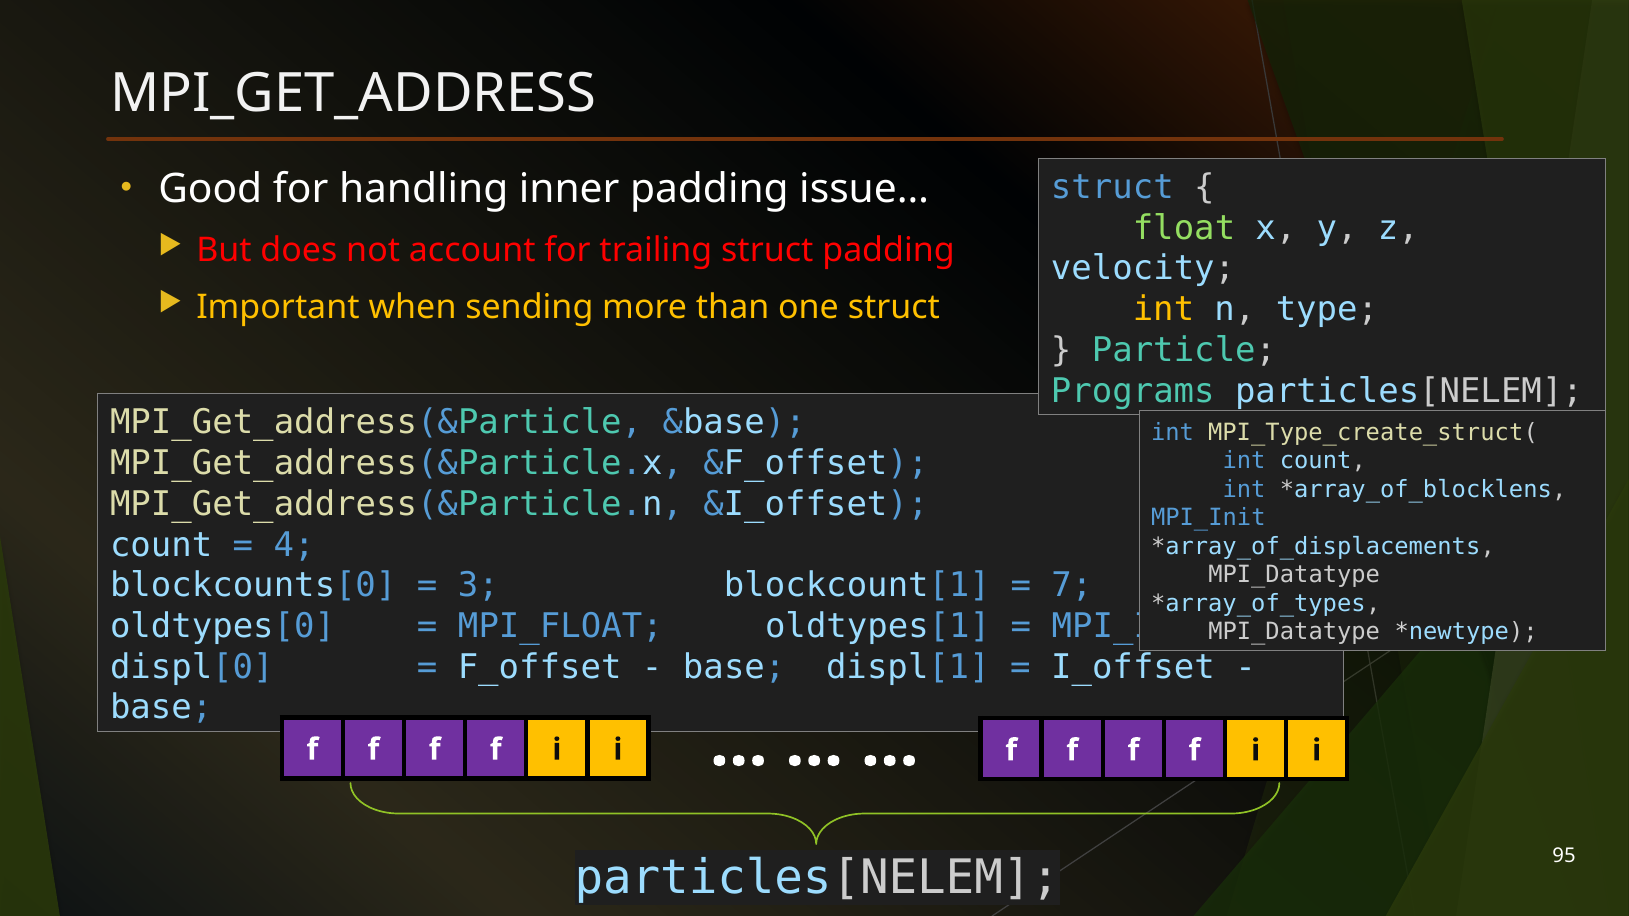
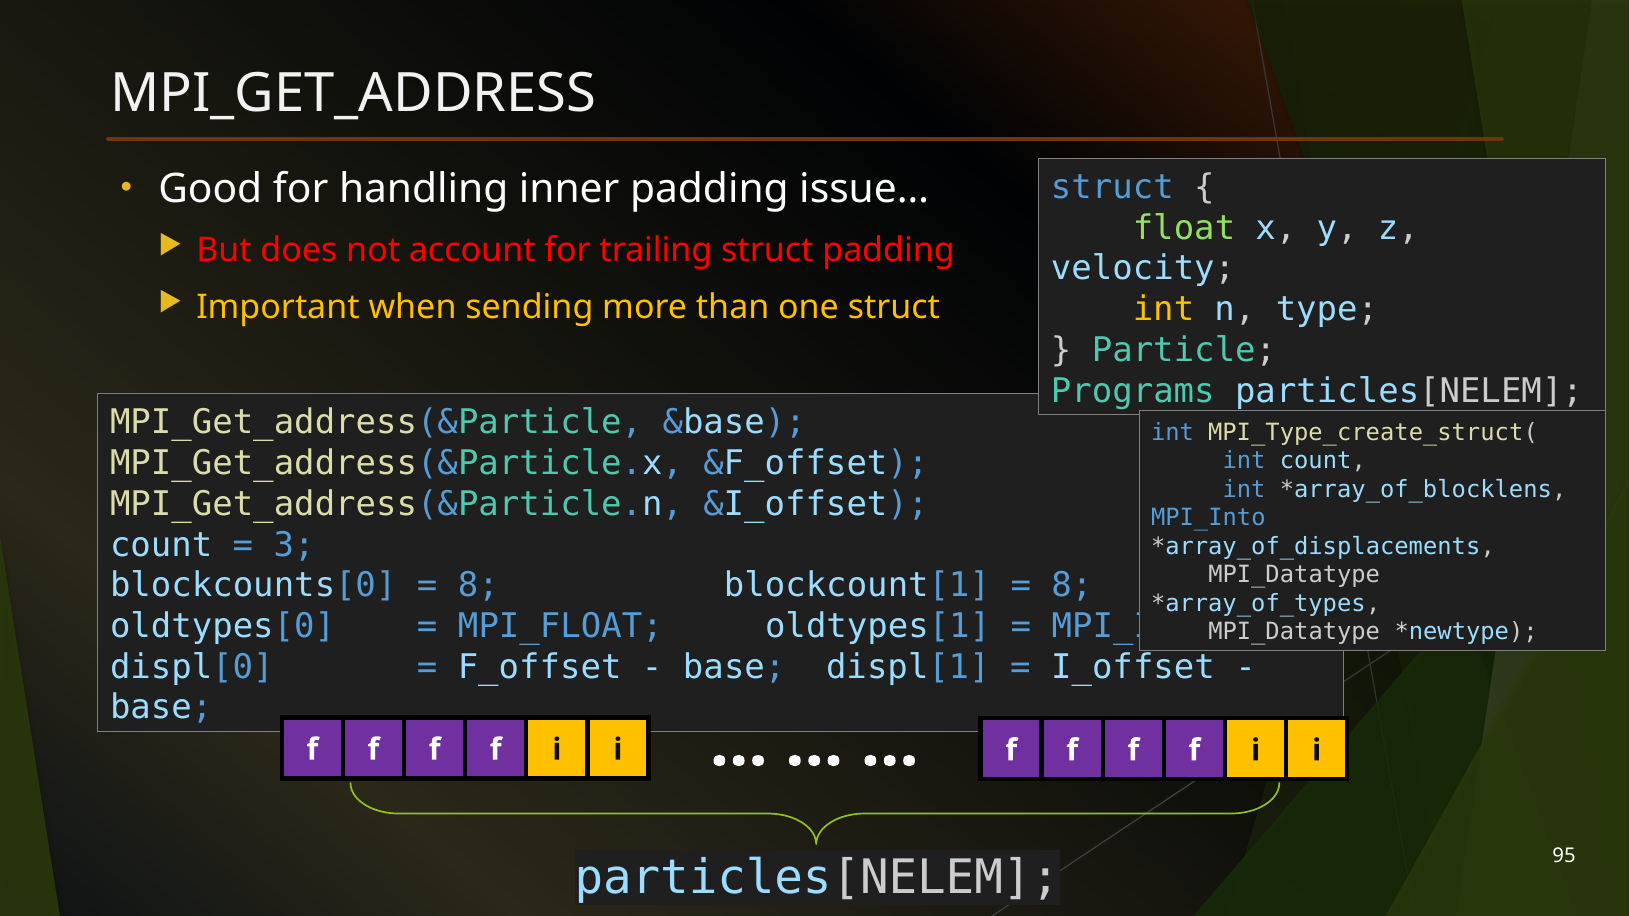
MPI_Init: MPI_Init -> MPI_Into (1208, 518)
4: 4 -> 3 (294, 545)
3: 3 -> 8 (478, 586)
7: 7 -> 8 (1072, 586)
